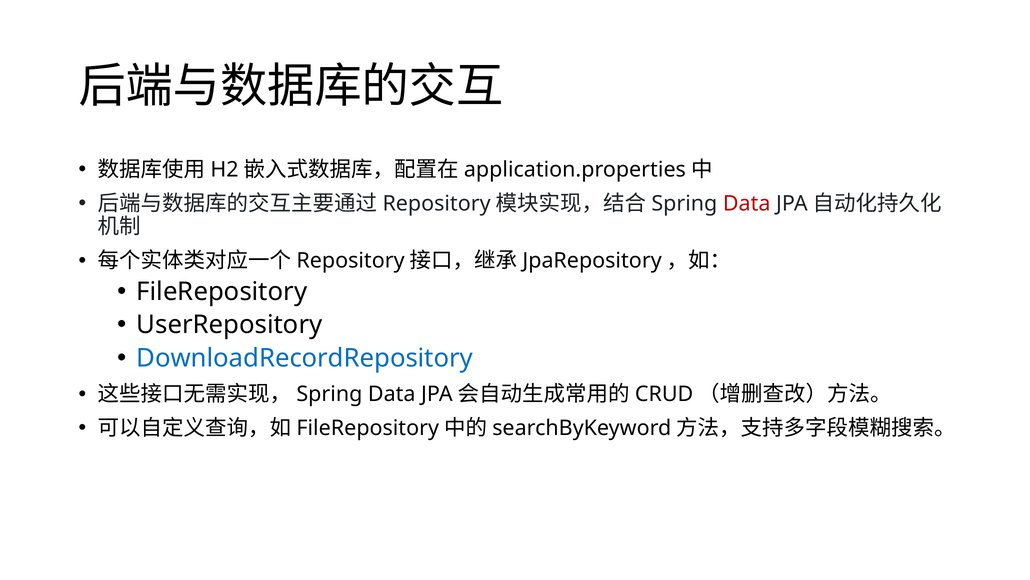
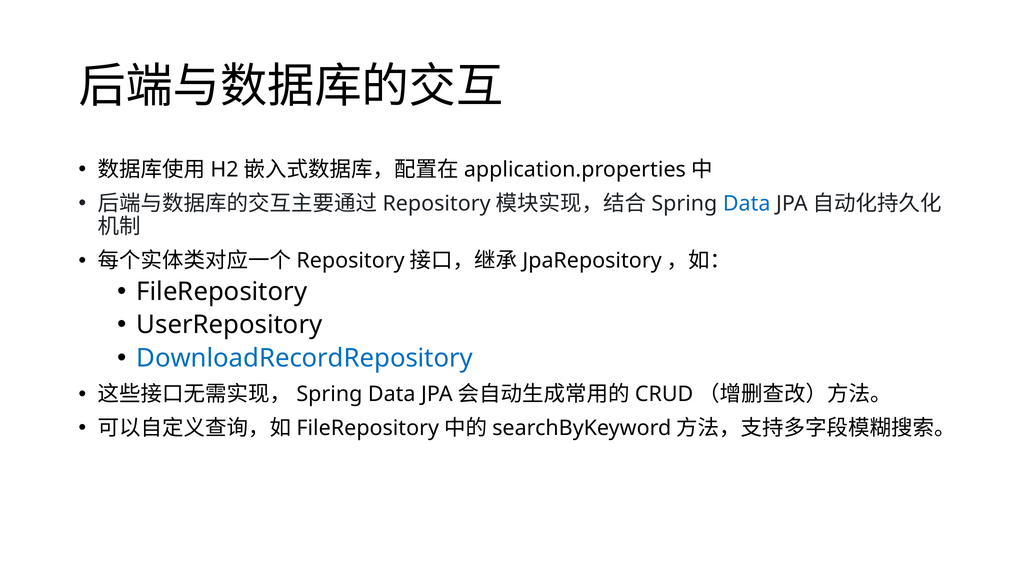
Data colour: red -> blue (747, 203)
